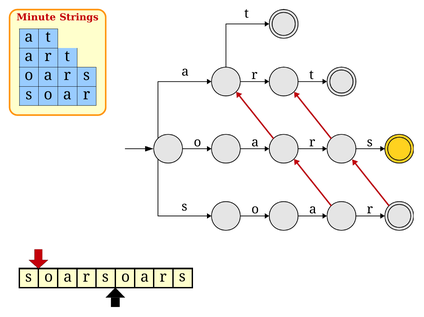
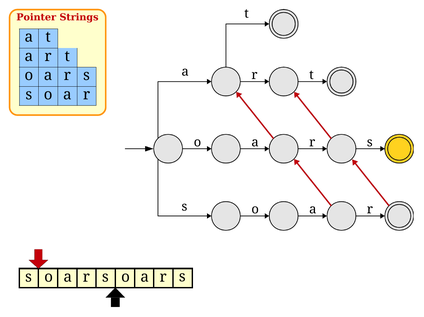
Minute: Minute -> Pointer (36, 17)
